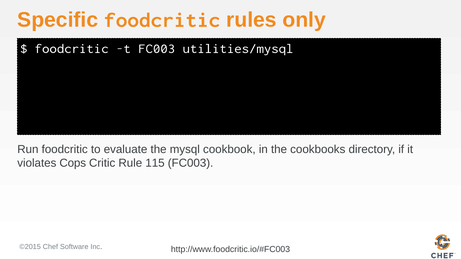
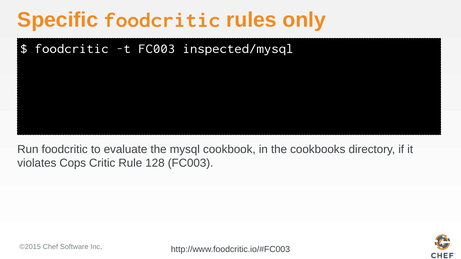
utilities/mysql: utilities/mysql -> inspected/mysql (238, 49)
115: 115 -> 128 (155, 163)
